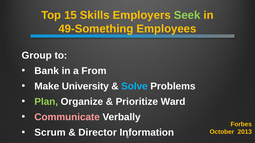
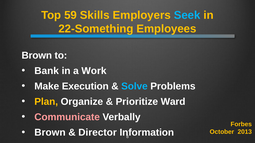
15: 15 -> 59 (71, 15)
Seek colour: light green -> light blue (187, 15)
49-Something: 49-Something -> 22-Something (96, 29)
Group: Group -> Brown (37, 56)
From: From -> Work (94, 71)
University: University -> Execution (85, 86)
Plan colour: light green -> yellow (46, 102)
Scrum: Scrum -> Brown (50, 133)
